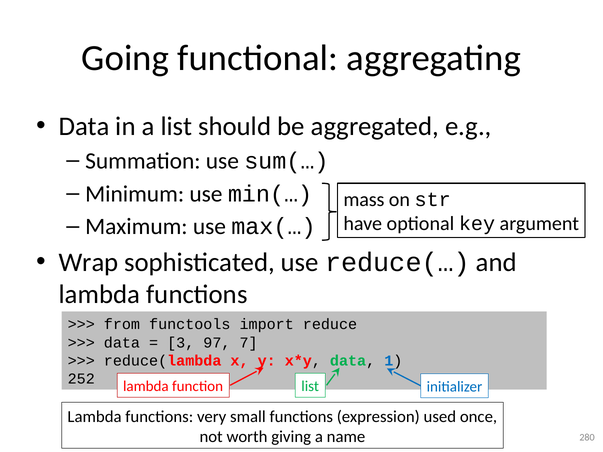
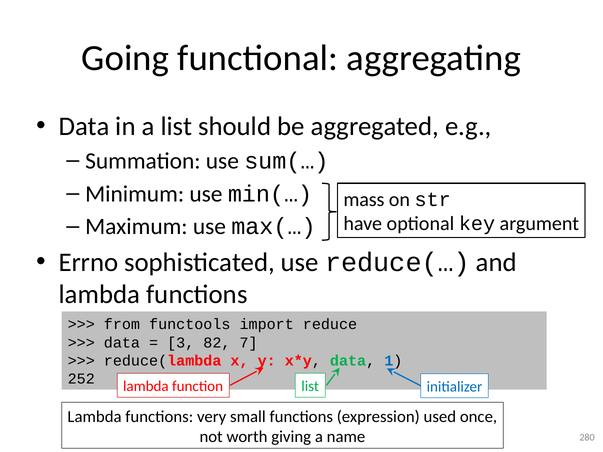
Wrap: Wrap -> Errno (89, 263)
97: 97 -> 82 (217, 343)
